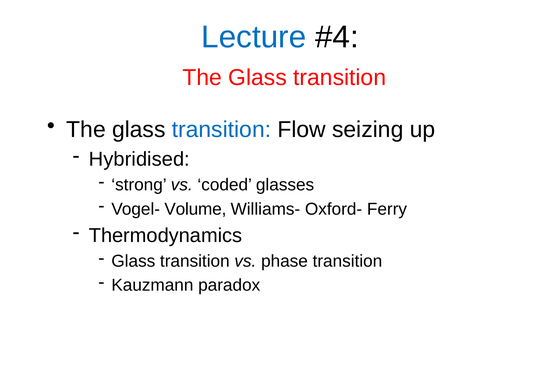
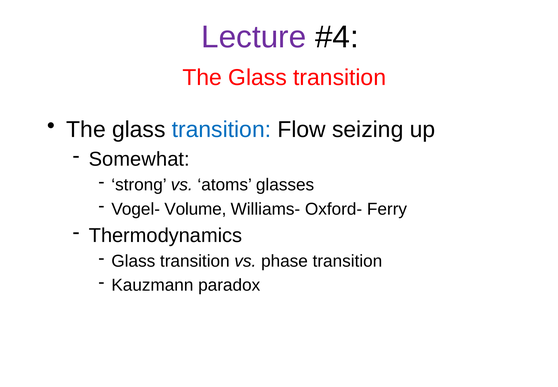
Lecture colour: blue -> purple (254, 37)
Hybridised: Hybridised -> Somewhat (139, 159)
coded: coded -> atoms (225, 185)
